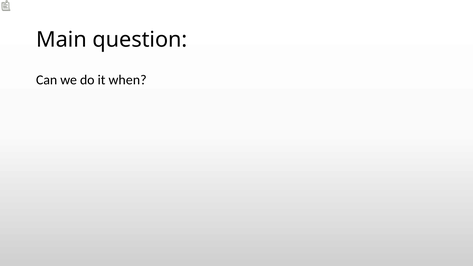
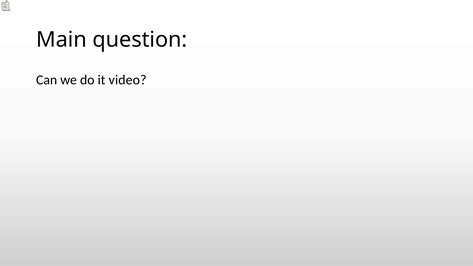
when: when -> video (128, 80)
